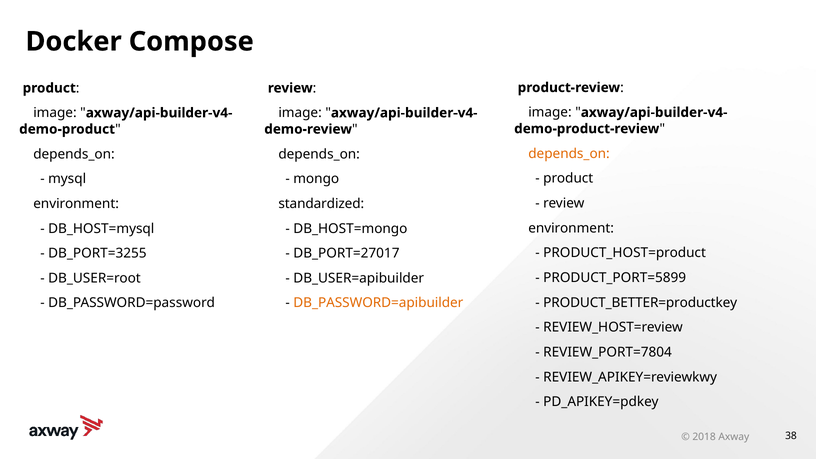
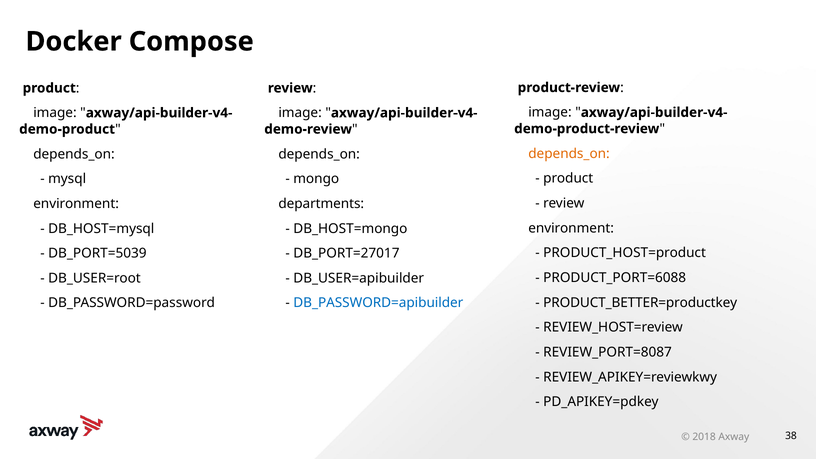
standardized: standardized -> departments (321, 204)
DB_PORT=3255: DB_PORT=3255 -> DB_PORT=5039 (97, 253)
PRODUCT_PORT=5899: PRODUCT_PORT=5899 -> PRODUCT_PORT=6088 (615, 278)
DB_PASSWORD=apibuilder colour: orange -> blue (378, 303)
REVIEW_PORT=7804: REVIEW_PORT=7804 -> REVIEW_PORT=8087 (608, 352)
